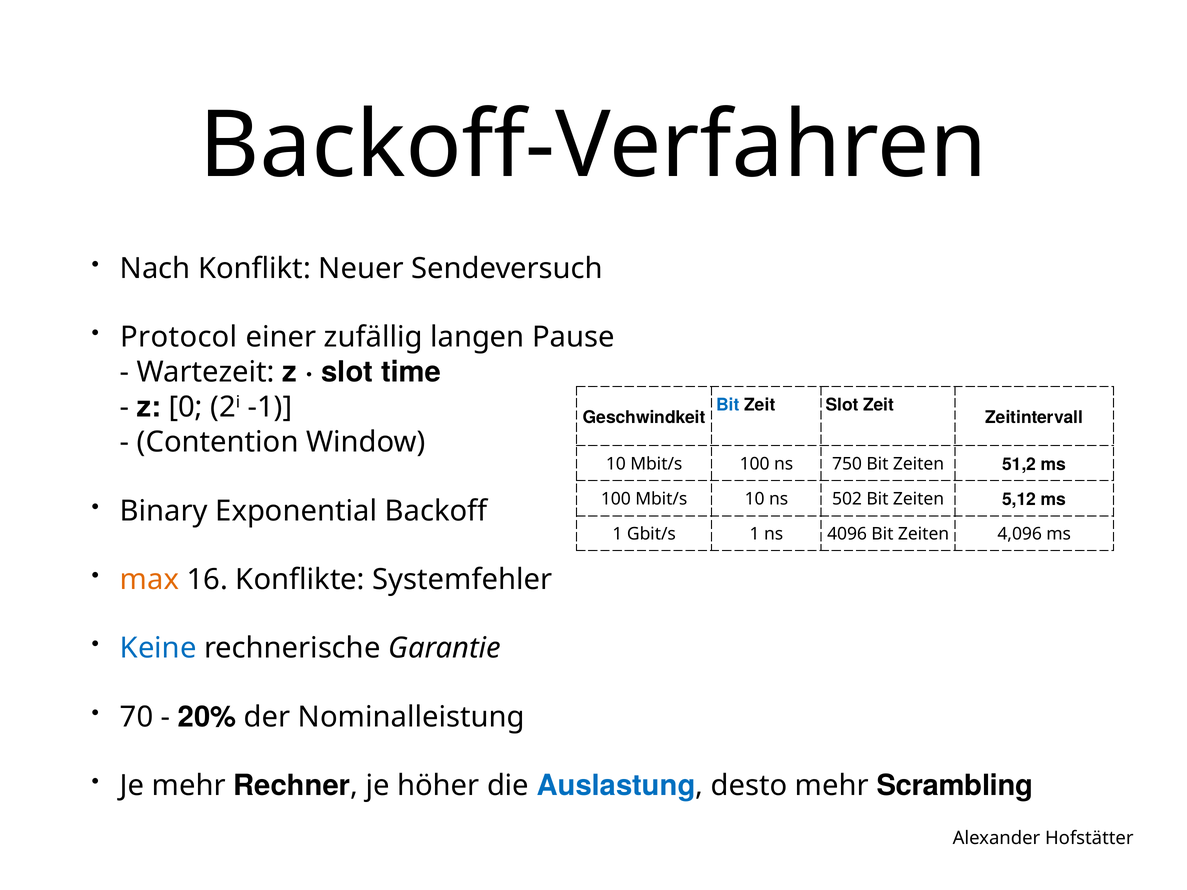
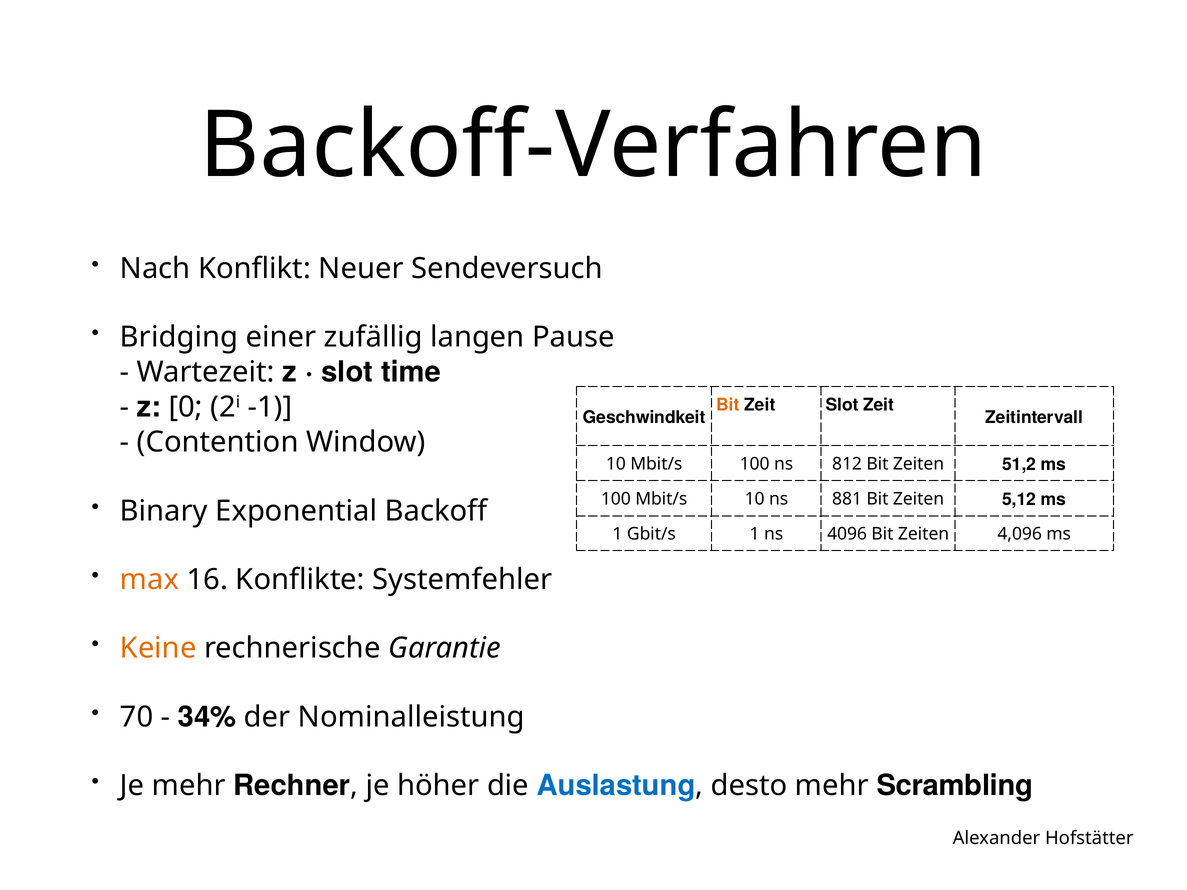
Protocol: Protocol -> Bridging (179, 337)
Bit colour: blue -> orange (728, 405)
750: 750 -> 812 (847, 464)
502: 502 -> 881 (847, 499)
Keine colour: blue -> orange (158, 648)
20%: 20% -> 34% (207, 717)
